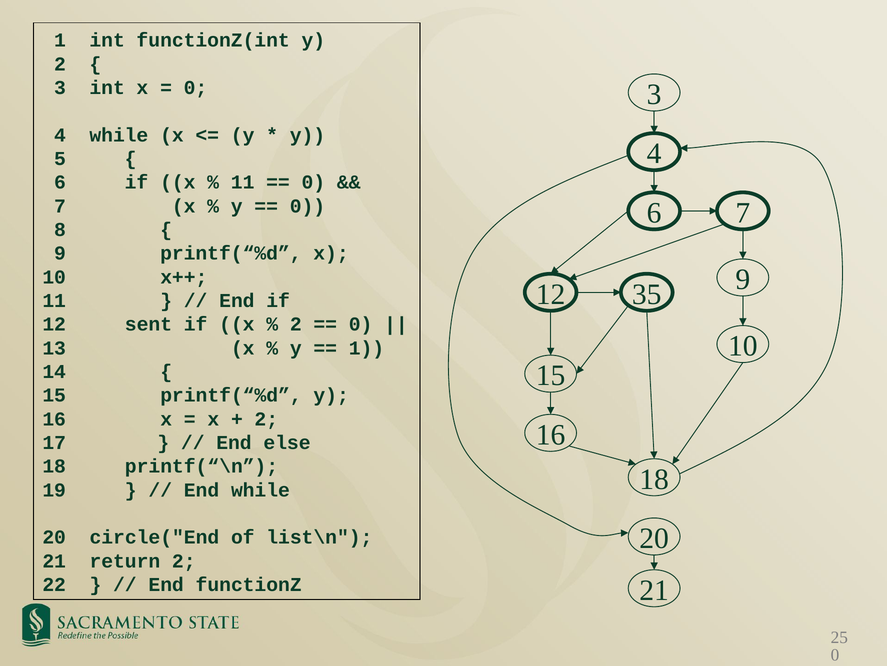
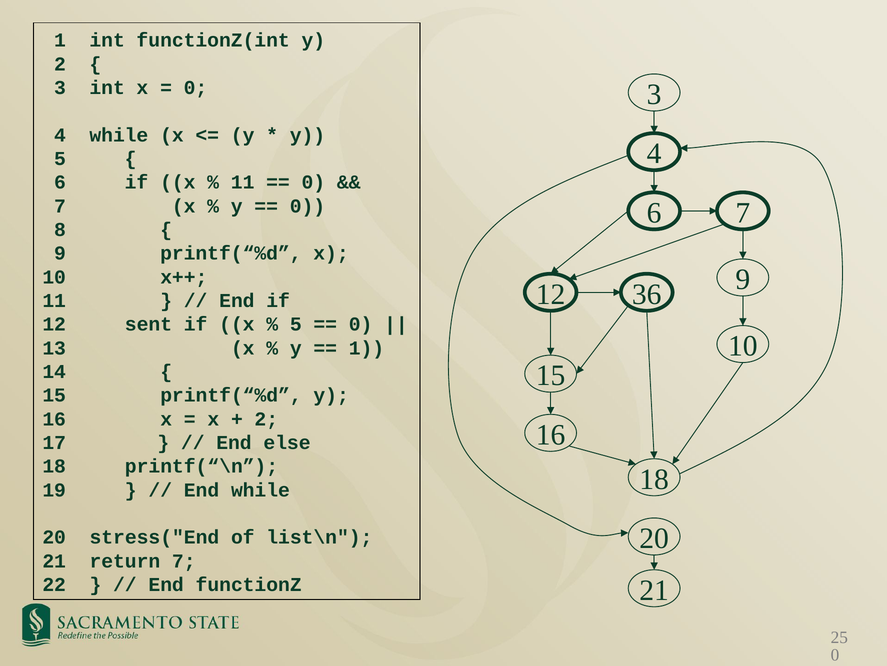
35: 35 -> 36 (647, 294)
2: 2 -> 5 (296, 324)
circle("End: circle("End -> stress("End (154, 537)
return 2: 2 -> 7 (184, 560)
